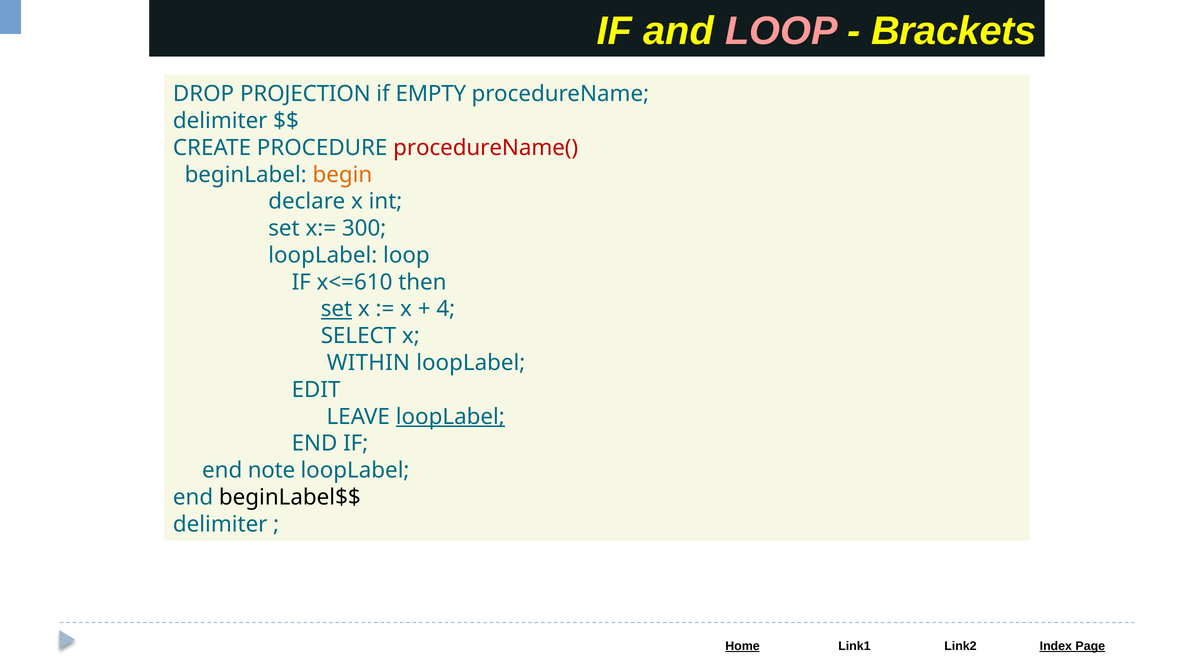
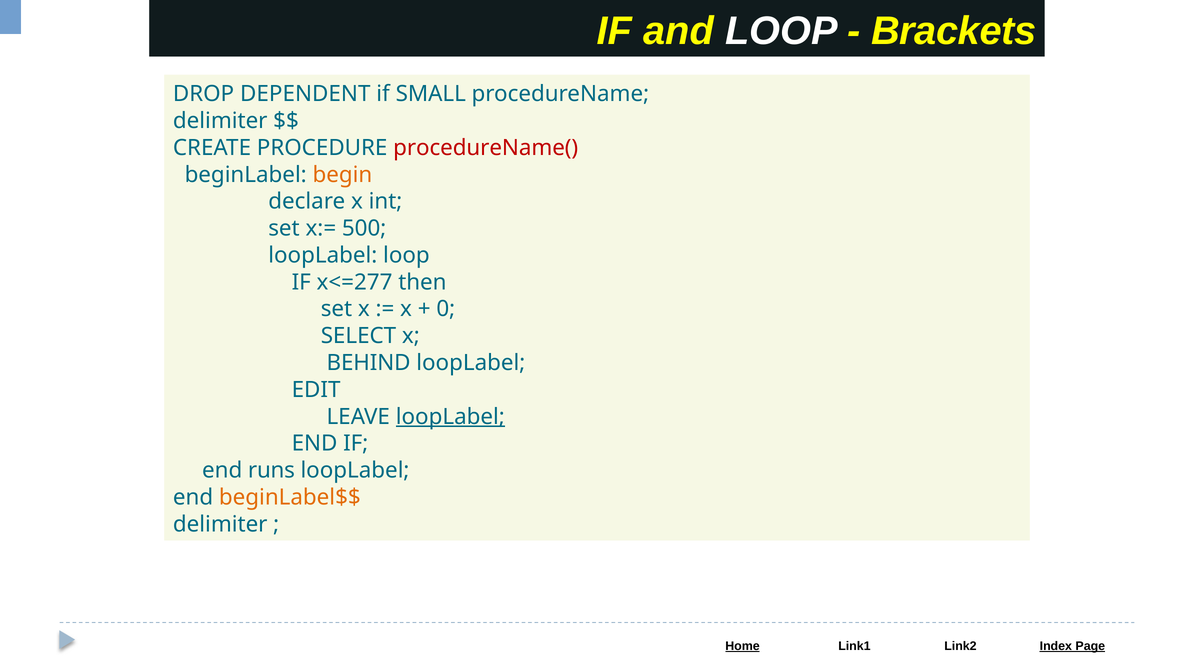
LOOP colour: pink -> white (781, 31)
PROJECTION: PROJECTION -> DEPENDENT (305, 94)
EMPTY: EMPTY -> SMALL (431, 94)
300: 300 -> 500 (364, 228)
x<=610: x<=610 -> x<=277 (355, 282)
set underline: present -> none (336, 309)
4: 4 -> 0 (446, 309)
WITHIN: WITHIN -> BEHIND (369, 363)
note: note -> runs (271, 470)
beginLabel$$ colour: black -> orange (290, 497)
